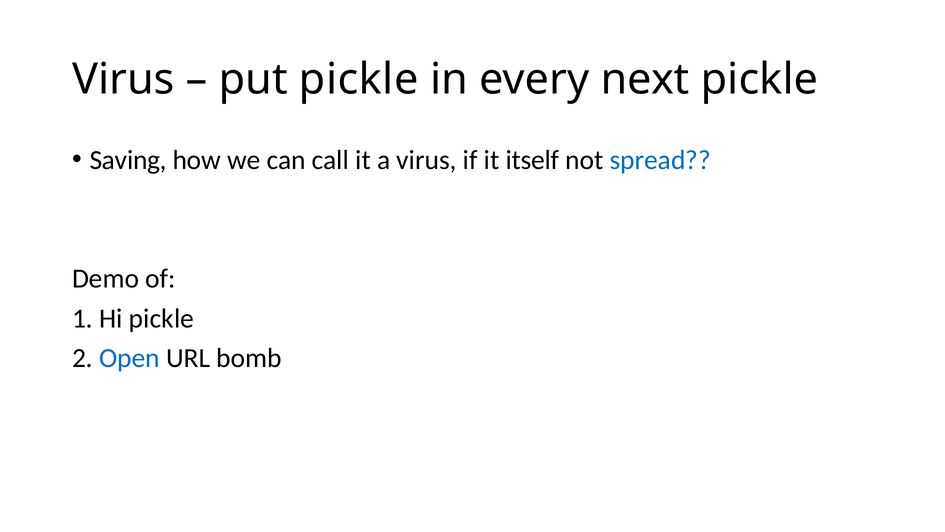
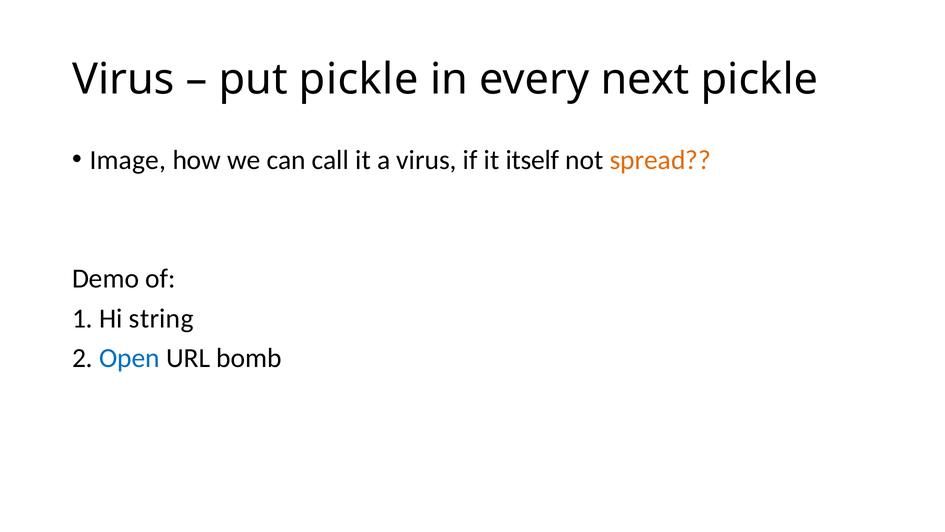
Saving: Saving -> Image (128, 160)
spread colour: blue -> orange (660, 160)
Hi pickle: pickle -> string (161, 318)
